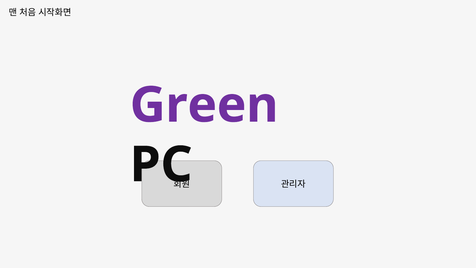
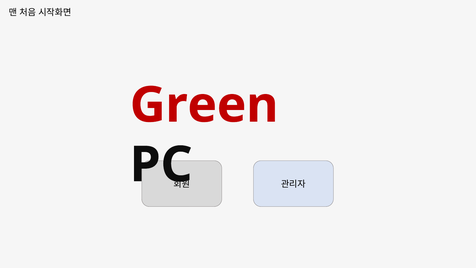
Green colour: purple -> red (204, 105)
